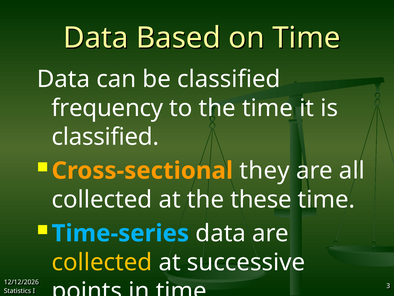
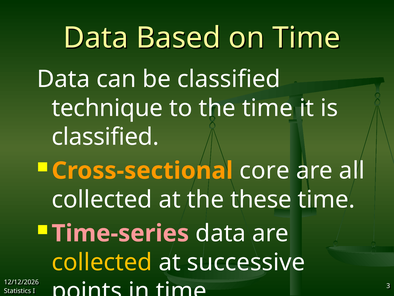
frequency: frequency -> technique (107, 108)
they: they -> core (265, 170)
Time-series colour: light blue -> pink (120, 233)
